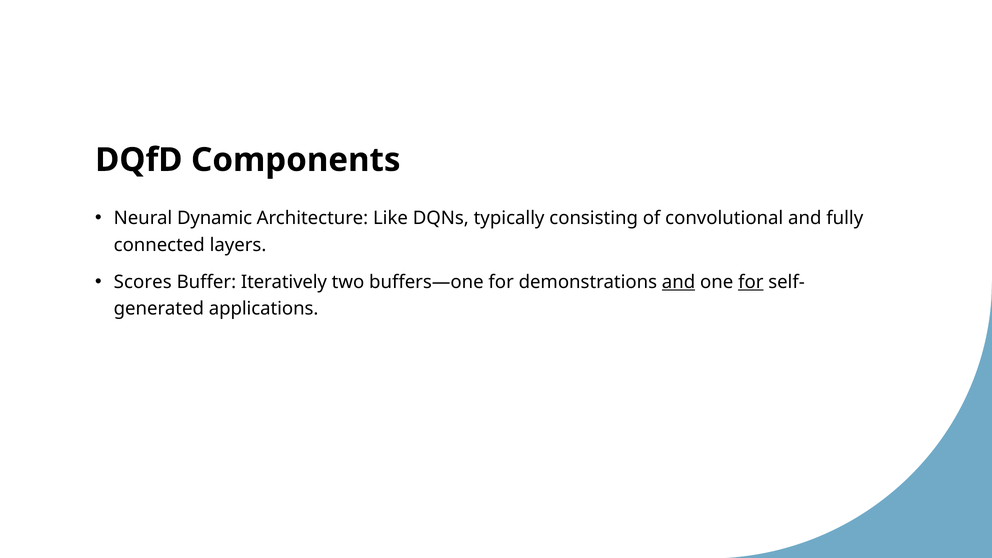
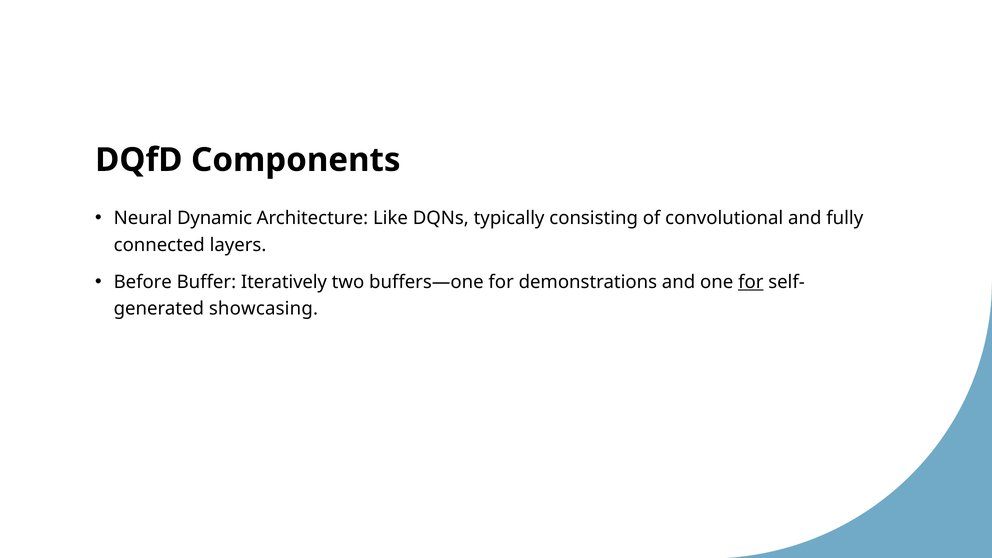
Scores: Scores -> Before (143, 282)
and underline: present -> none (679, 282)
applications: applications -> showcasing (263, 309)
